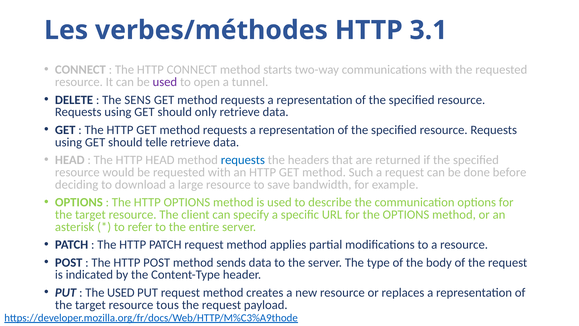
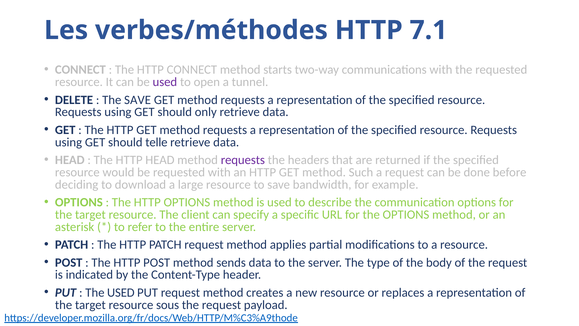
3.1: 3.1 -> 7.1 (428, 30)
The SENS: SENS -> SAVE (138, 100)
requests colour: blue -> purple (243, 160)
tous: tous -> sous (168, 305)
